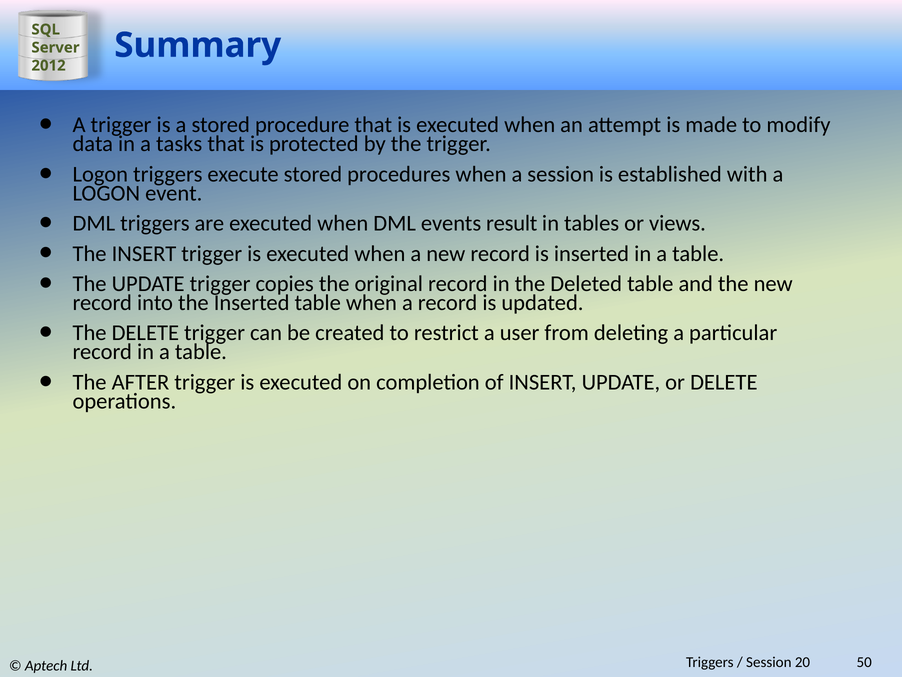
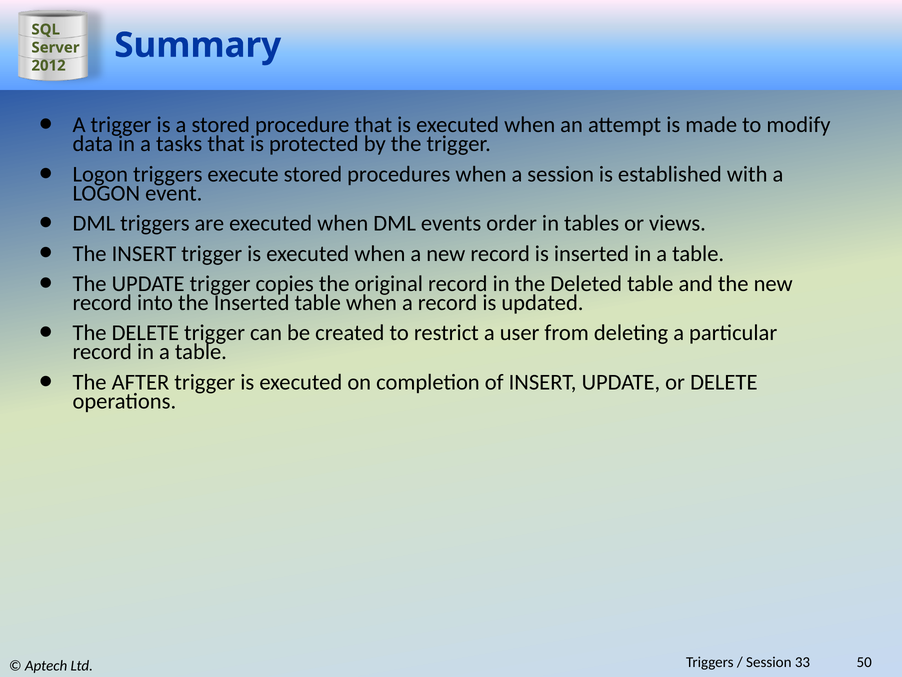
result: result -> order (512, 223)
20: 20 -> 33 (802, 662)
